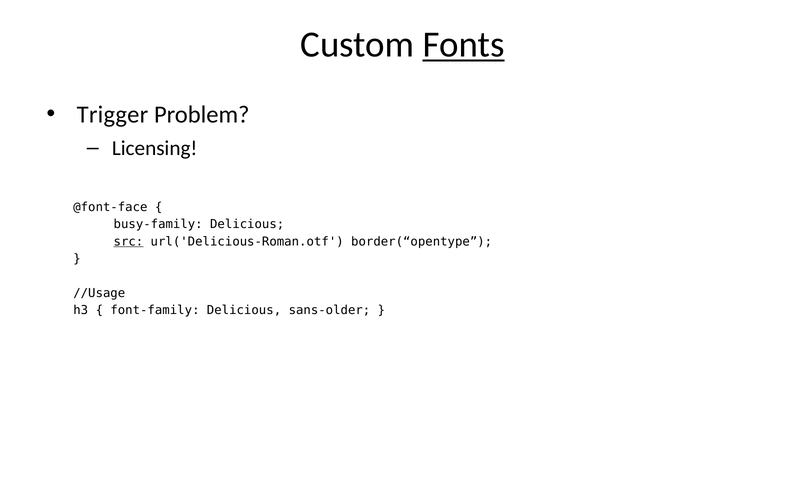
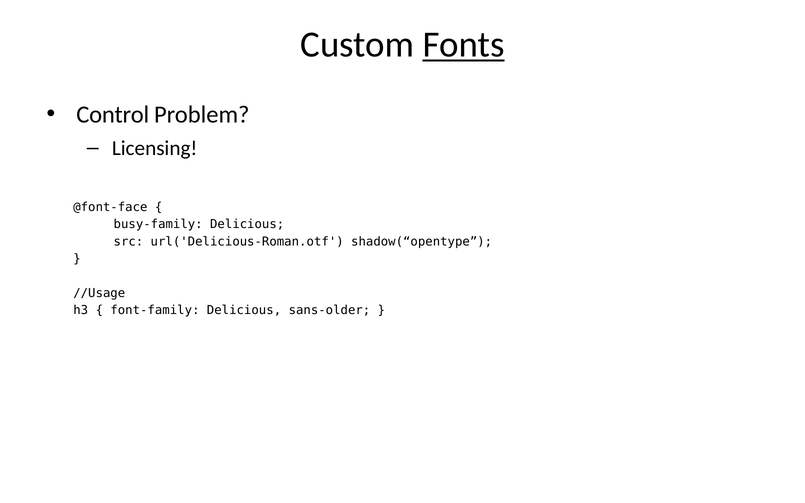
Trigger: Trigger -> Control (113, 115)
src underline: present -> none (128, 242)
border(“opentype: border(“opentype -> shadow(“opentype (422, 242)
